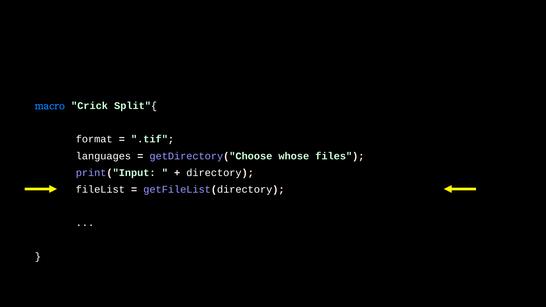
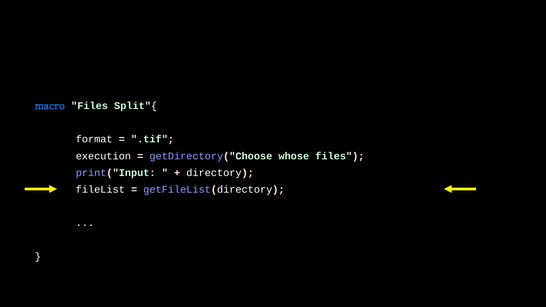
macro Crick: Crick -> Files (90, 106)
languages: languages -> execution (103, 156)
